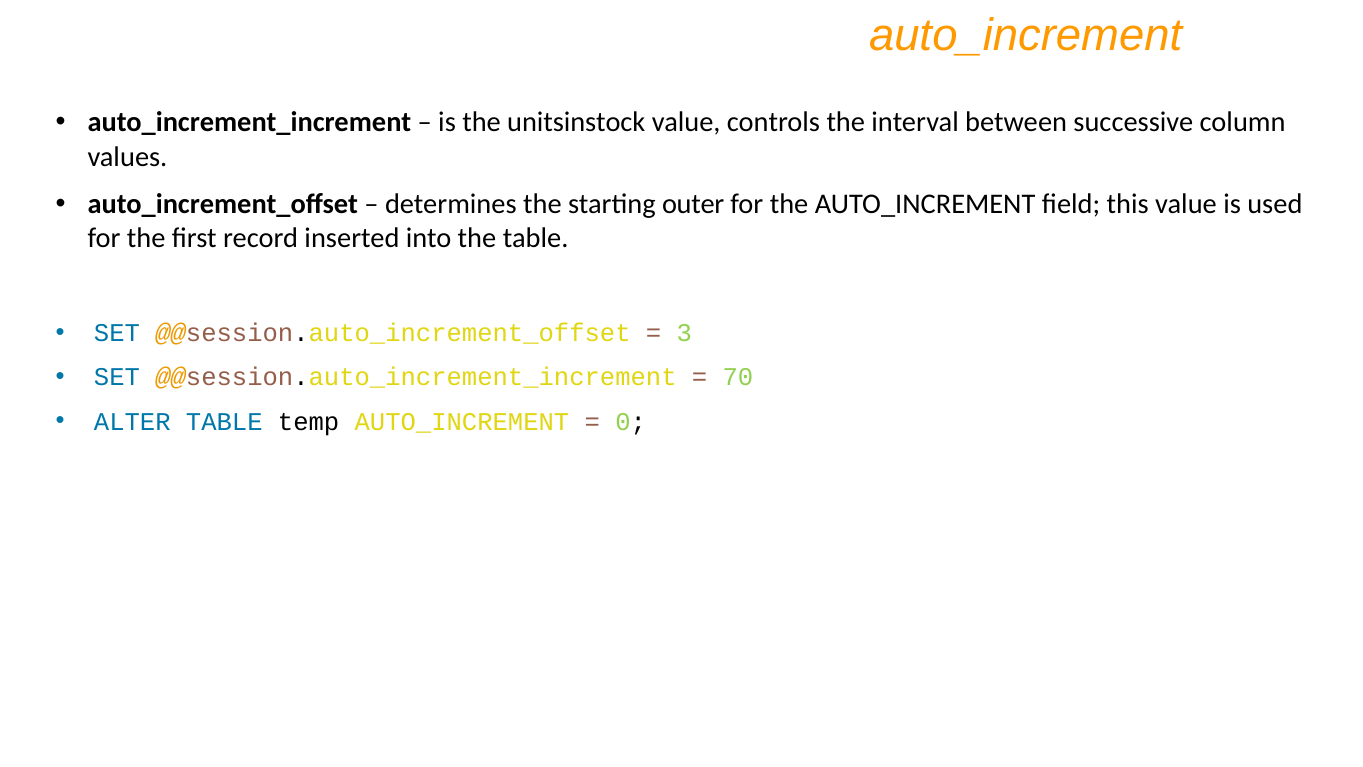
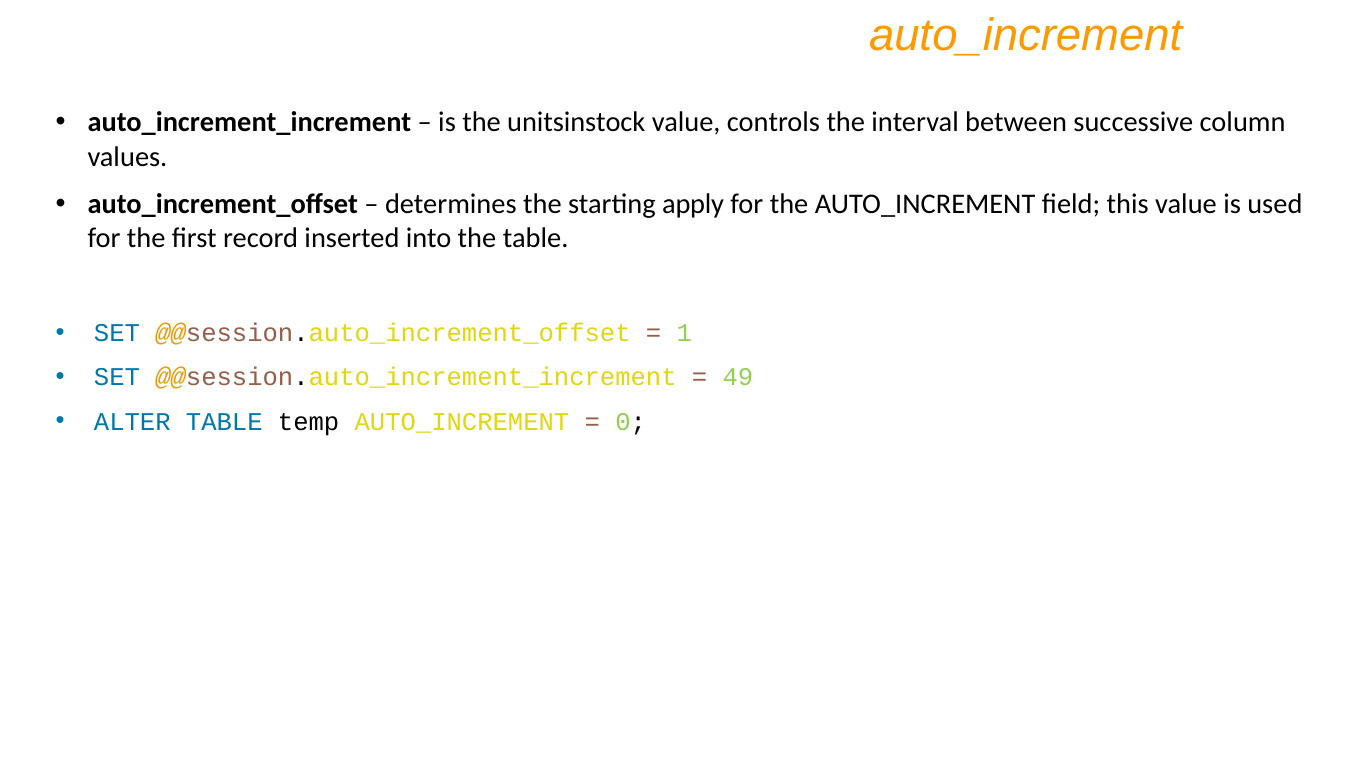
outer: outer -> apply (693, 204)
3: 3 -> 1 (684, 333)
70: 70 -> 49 (738, 377)
